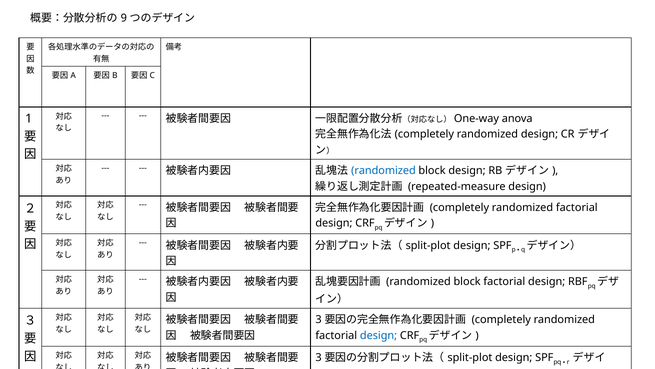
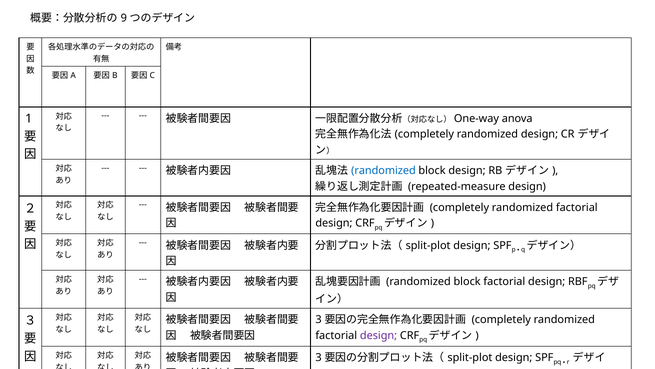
design colour: blue -> purple (379, 335)
